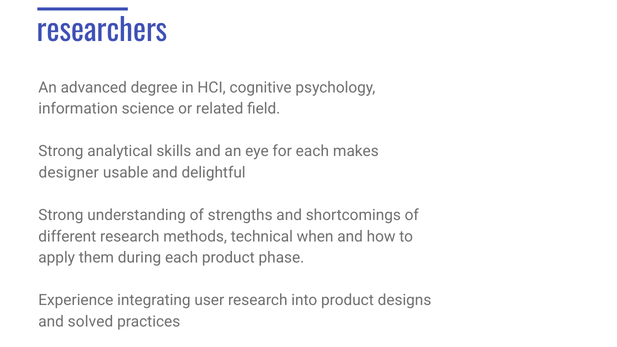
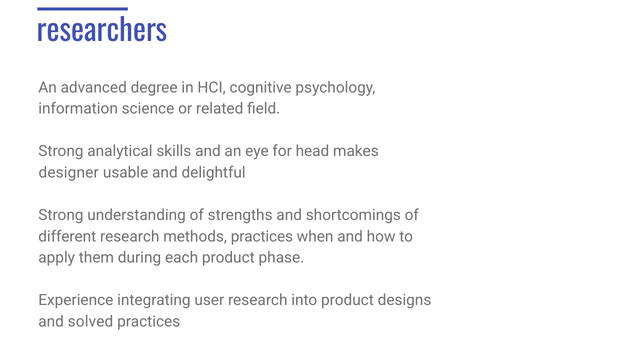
for each: each -> head (312, 151)
methods technical: technical -> practices (262, 236)
